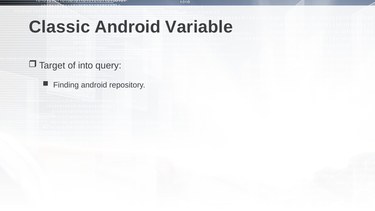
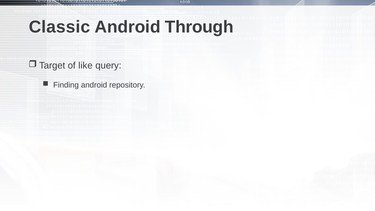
Variable: Variable -> Through (199, 27)
into: into -> like (85, 65)
